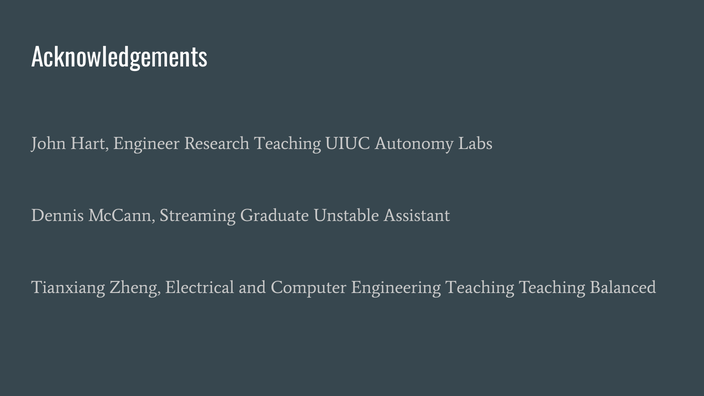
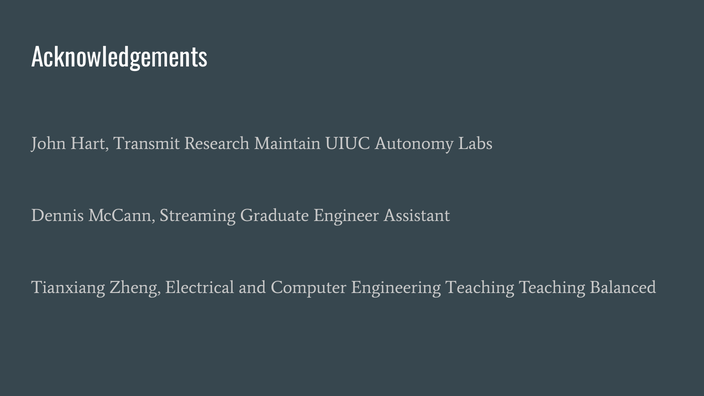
Engineer: Engineer -> Transmit (147, 144)
Research Teaching: Teaching -> Maintain (287, 144)
Unstable: Unstable -> Engineer (346, 216)
